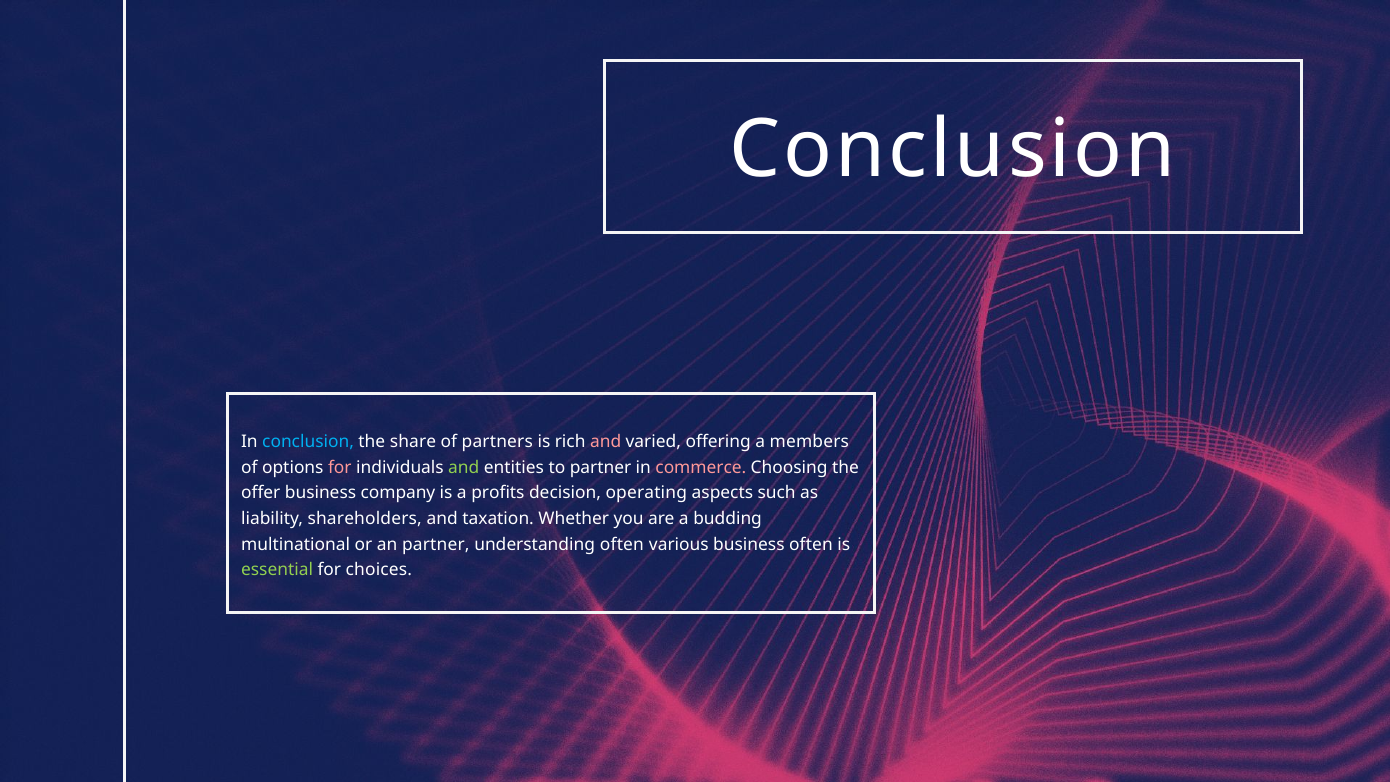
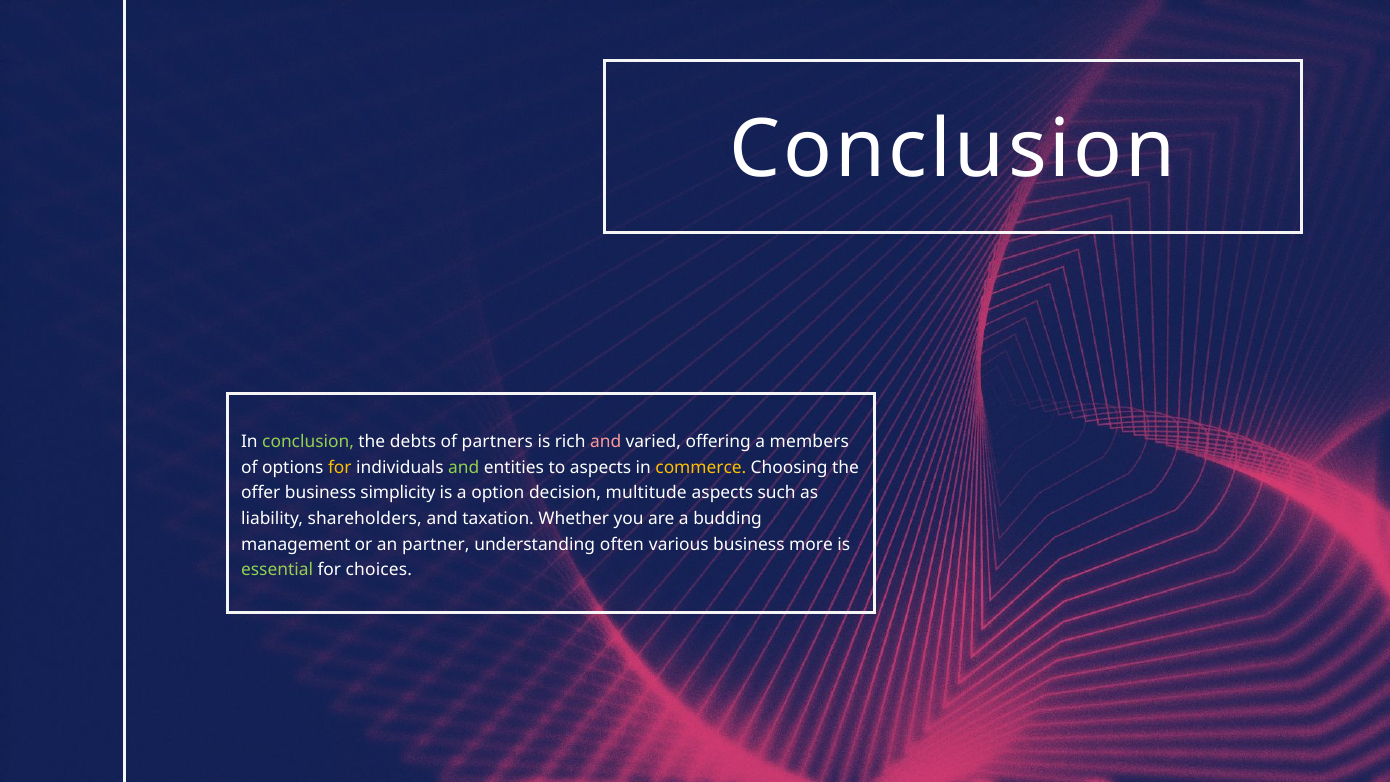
conclusion colour: light blue -> light green (308, 442)
share: share -> debts (413, 442)
for colour: pink -> yellow (340, 468)
to partner: partner -> aspects (601, 468)
commerce colour: pink -> yellow (701, 468)
company: company -> simplicity (398, 493)
profits: profits -> option (498, 493)
operating: operating -> multitude (646, 493)
multinational: multinational -> management (296, 544)
business often: often -> more (811, 544)
